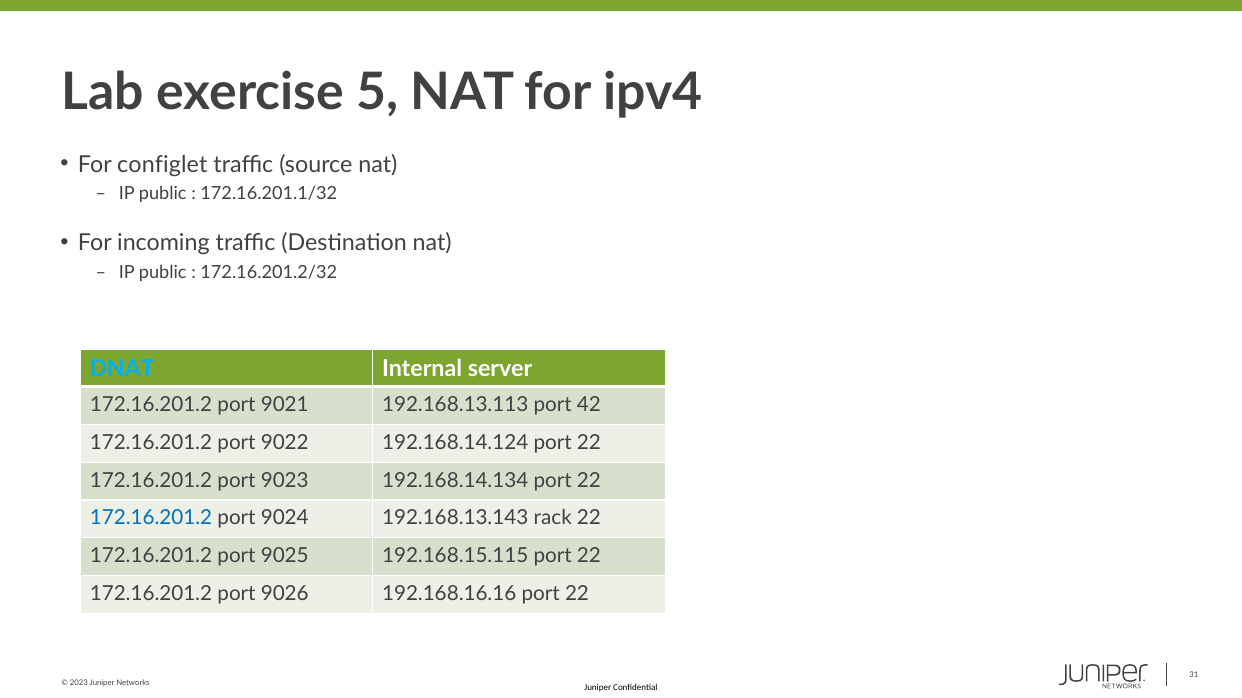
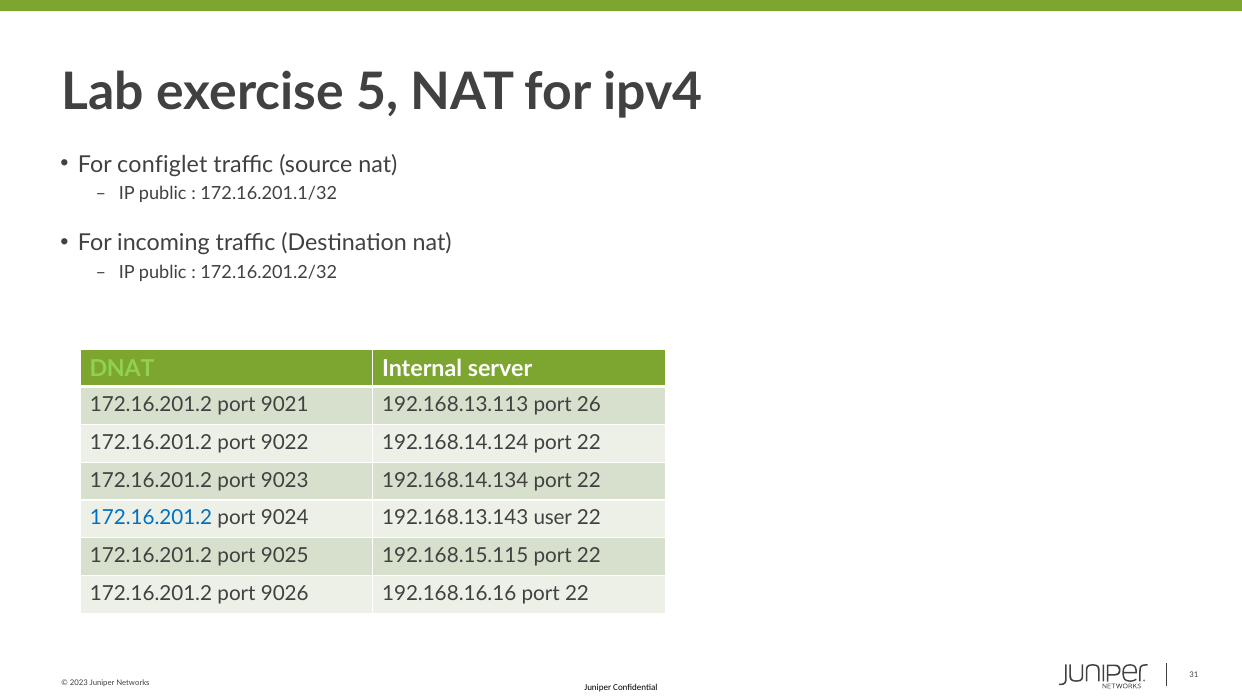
DNAT colour: light blue -> light green (122, 369)
42: 42 -> 26 (589, 405)
rack: rack -> user (553, 519)
